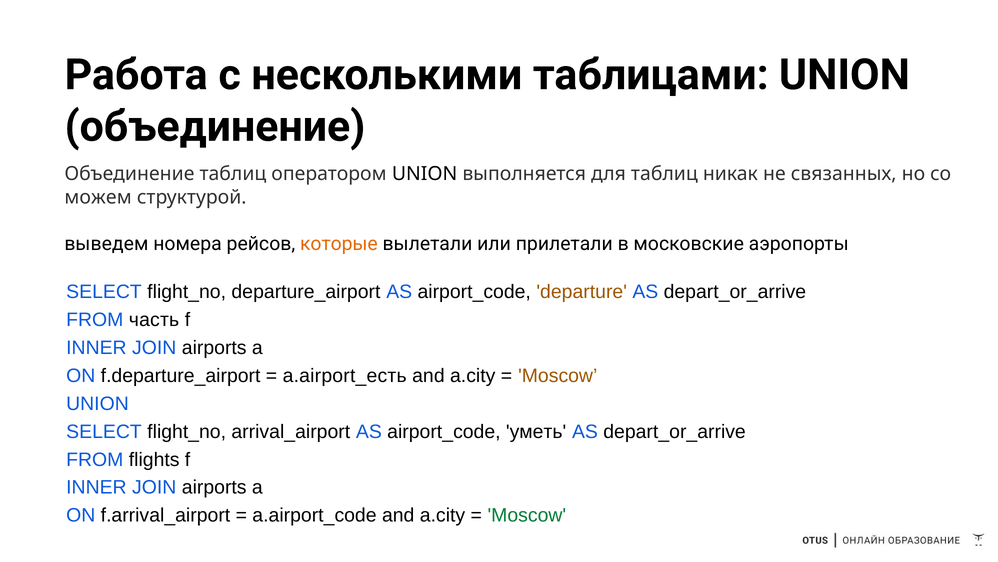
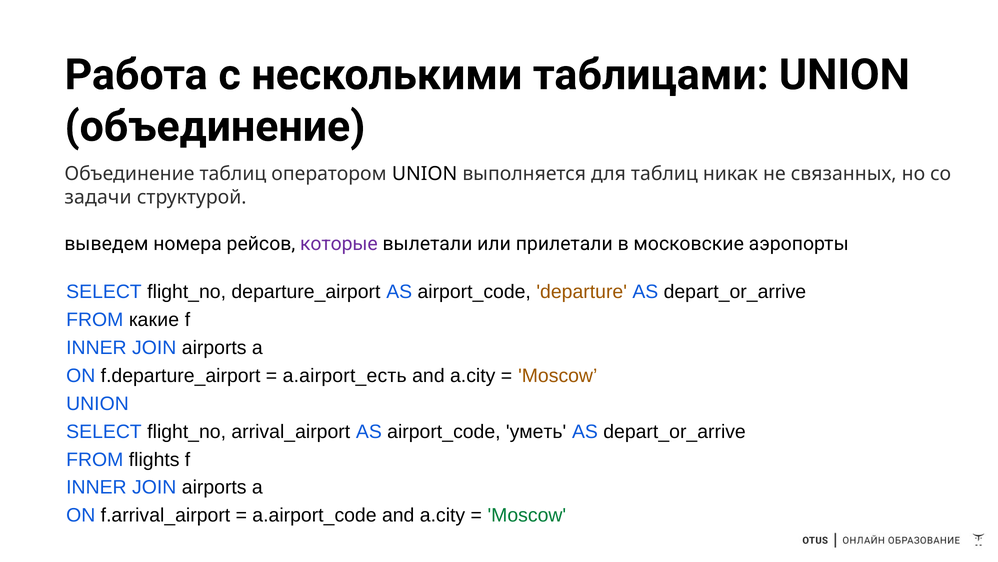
можем: можем -> задачи (98, 197)
которые colour: orange -> purple (339, 243)
часть: часть -> какие (154, 319)
